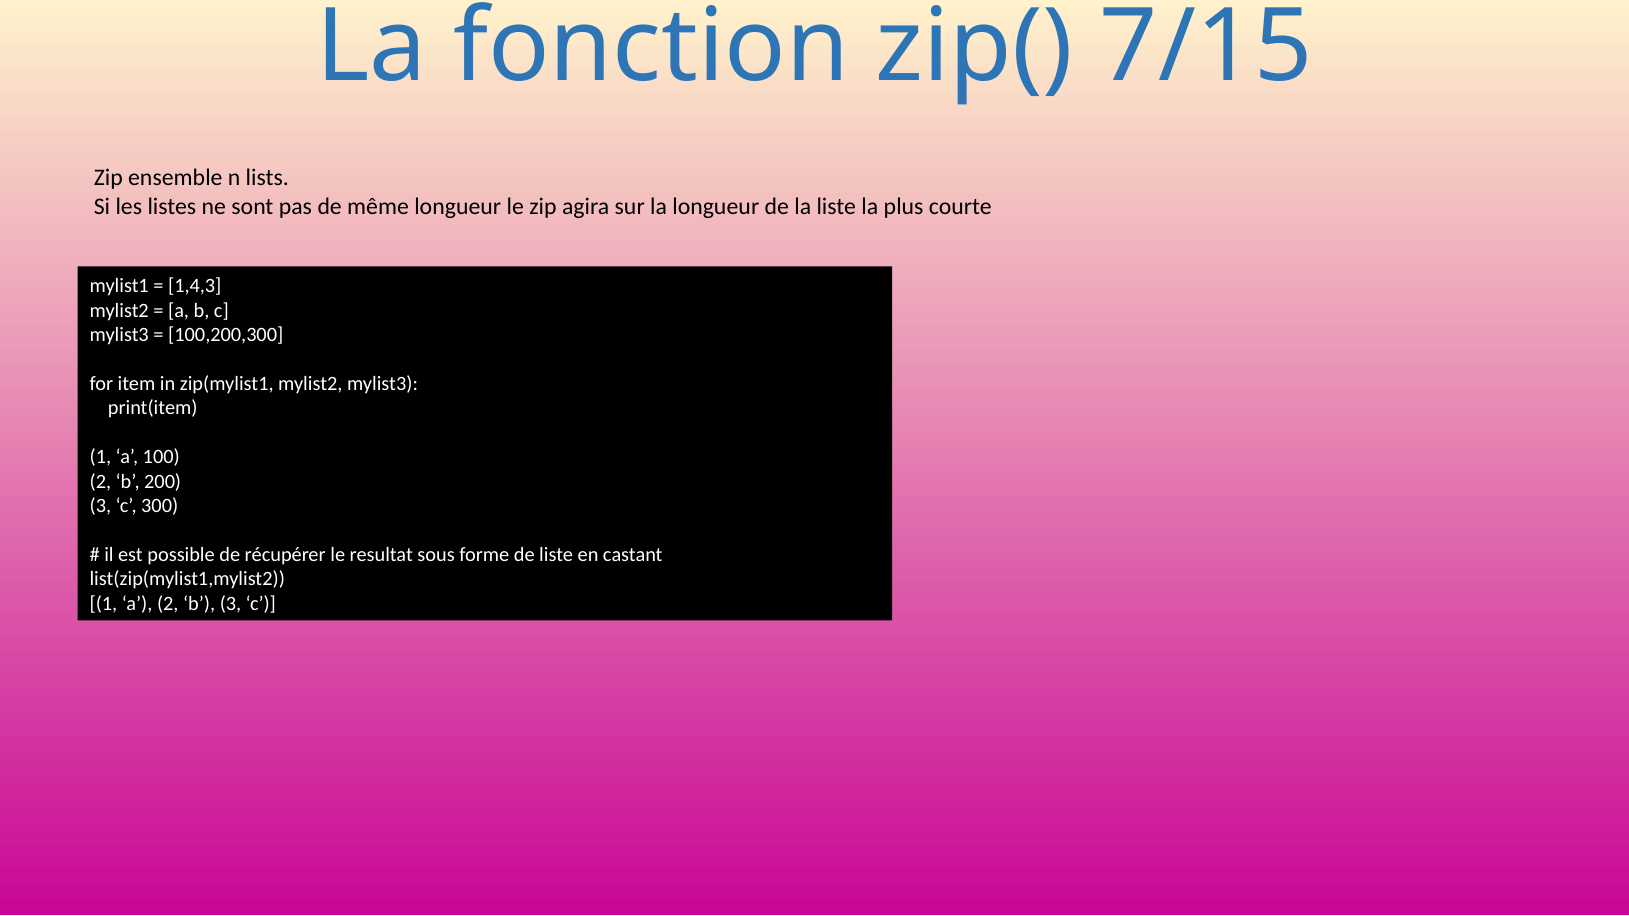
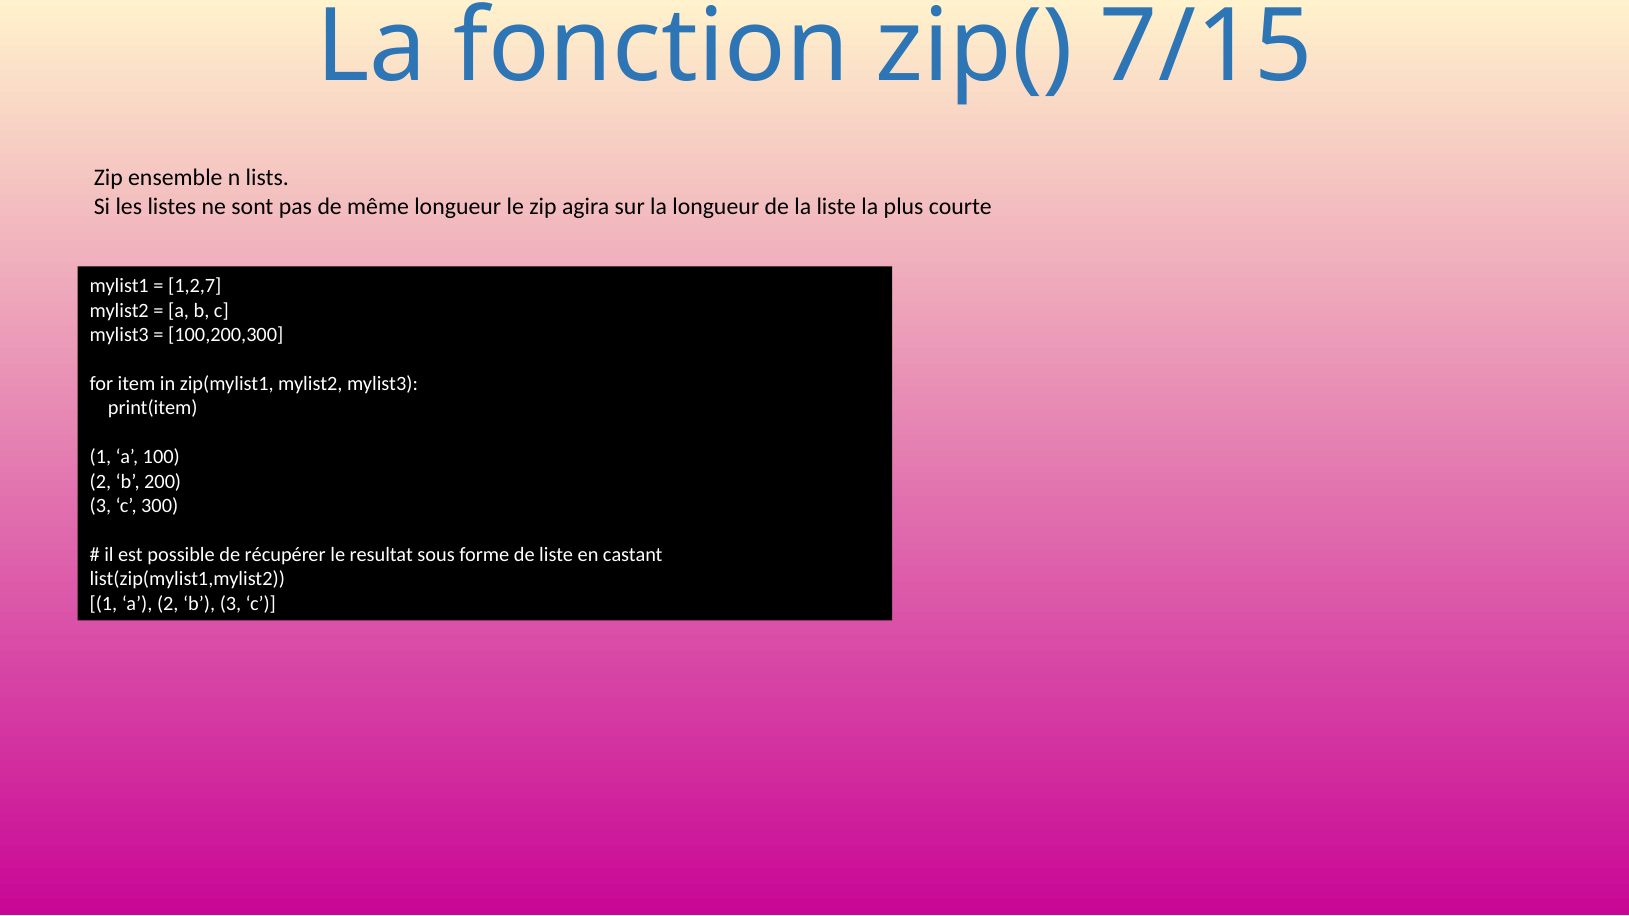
1,4,3: 1,4,3 -> 1,2,7 (195, 286)
